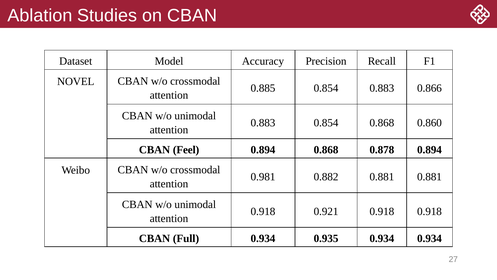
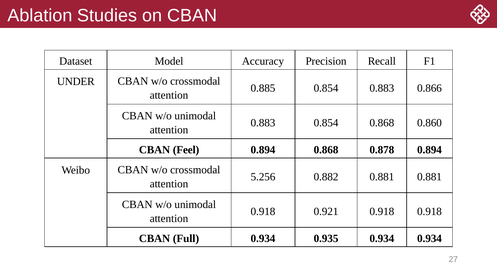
NOVEL: NOVEL -> UNDER (76, 81)
0.981: 0.981 -> 5.256 (263, 177)
